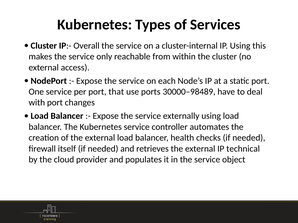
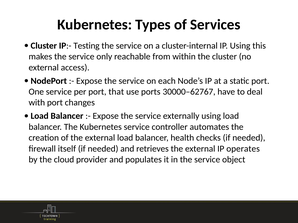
Overall: Overall -> Testing (86, 46)
30000–98489: 30000–98489 -> 30000–62767 (189, 92)
technical: technical -> operates (243, 149)
